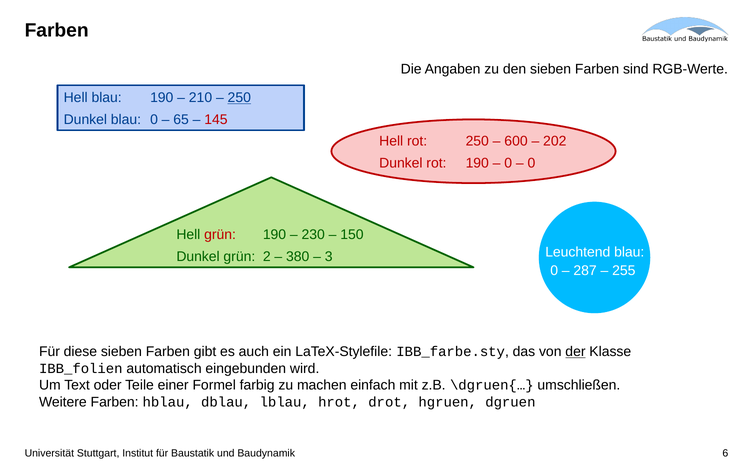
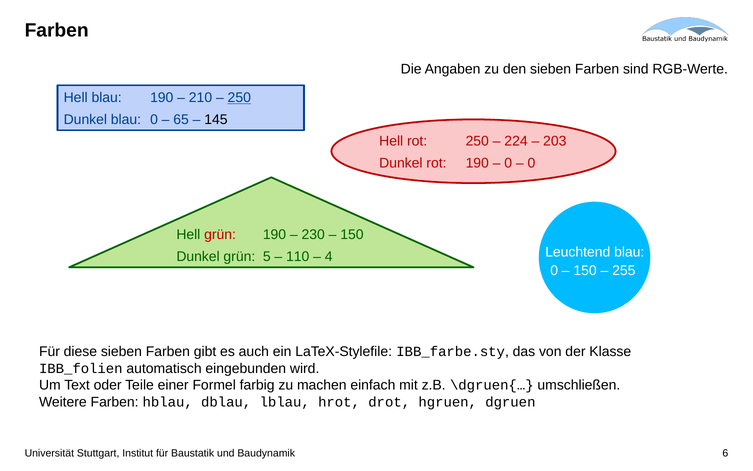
145 colour: red -> black (216, 120)
600: 600 -> 224 (516, 141)
202: 202 -> 203 (555, 141)
2: 2 -> 5 (267, 257)
380: 380 -> 110 (298, 257)
3: 3 -> 4 (329, 257)
287: 287 -> 150 (585, 270)
der underline: present -> none (575, 351)
